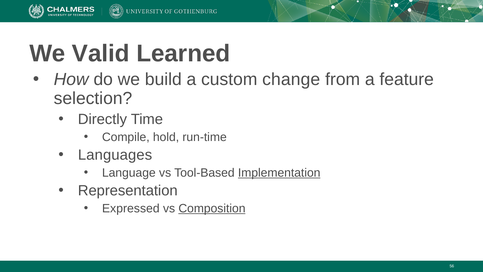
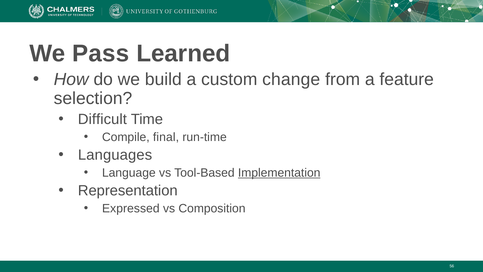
Valid: Valid -> Pass (101, 53)
Directly: Directly -> Difficult (102, 119)
hold: hold -> final (166, 137)
Composition underline: present -> none (212, 208)
